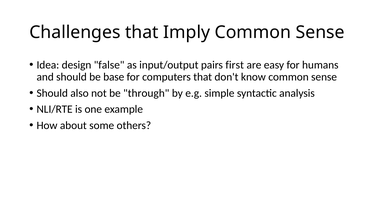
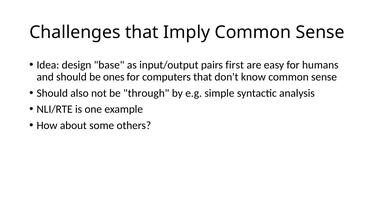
false: false -> base (109, 65)
base: base -> ones (114, 77)
